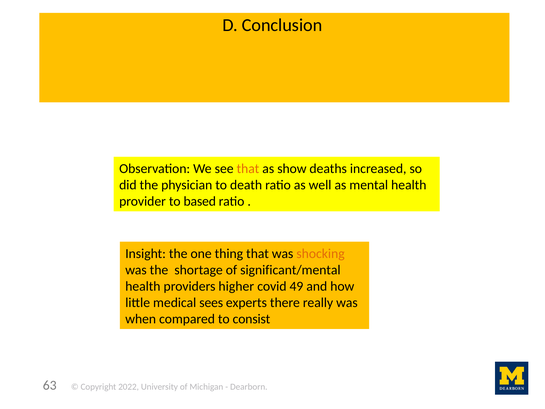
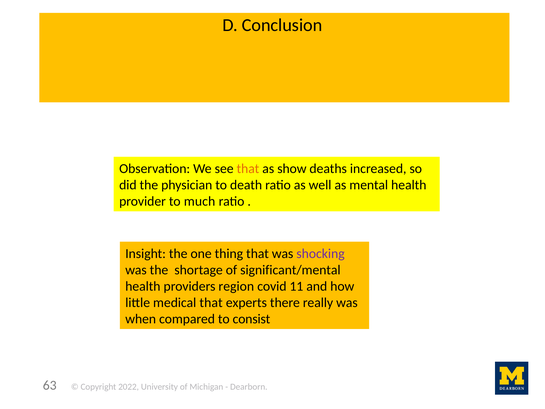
based: based -> much (200, 201)
shocking colour: orange -> purple (321, 253)
higher: higher -> region (236, 286)
49: 49 -> 11 (296, 286)
medical sees: sees -> that (211, 302)
